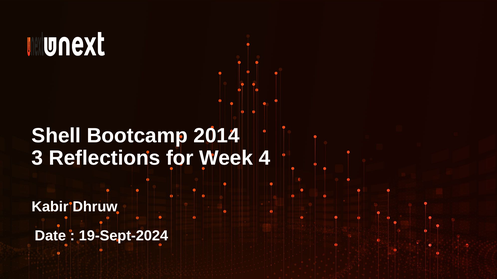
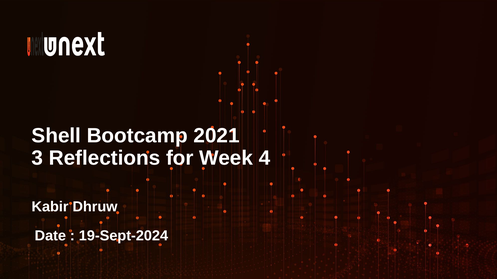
2014: 2014 -> 2021 (217, 136)
